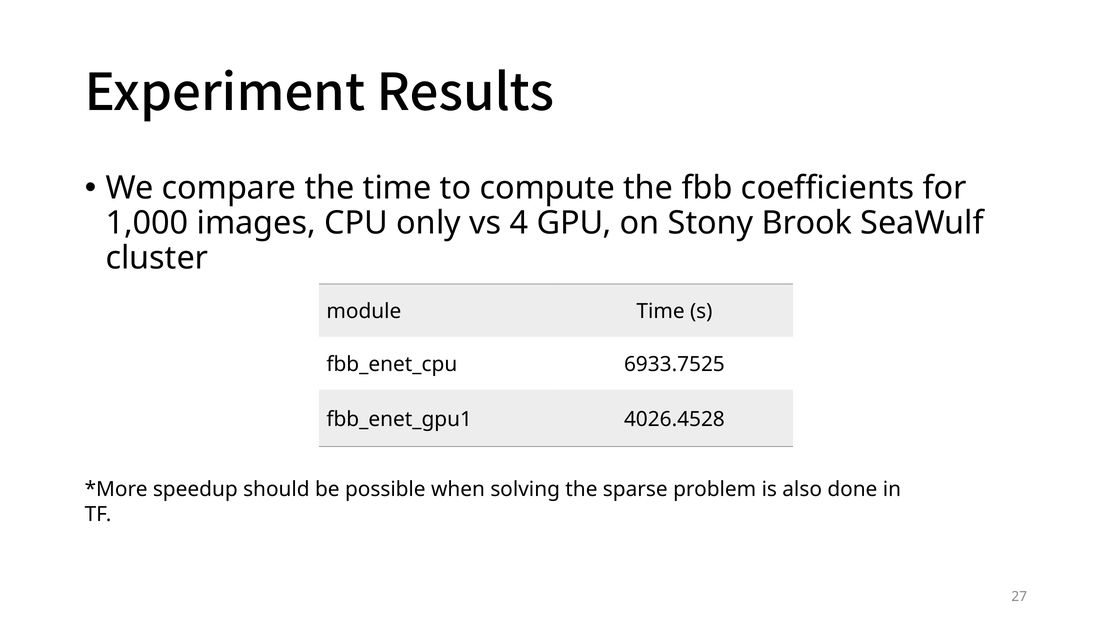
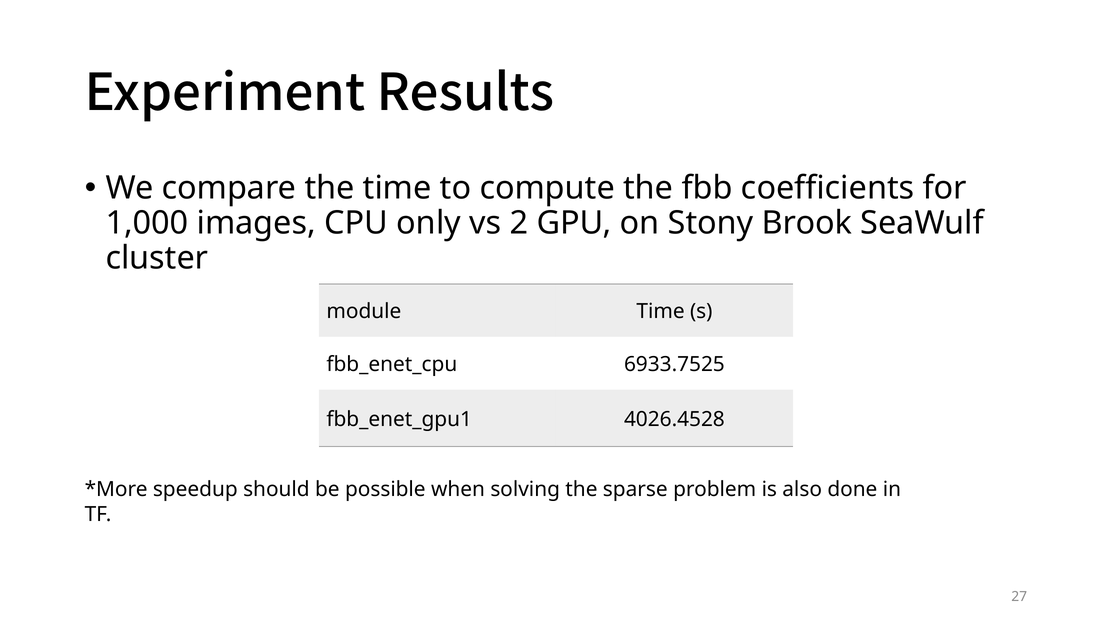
4: 4 -> 2 (519, 223)
